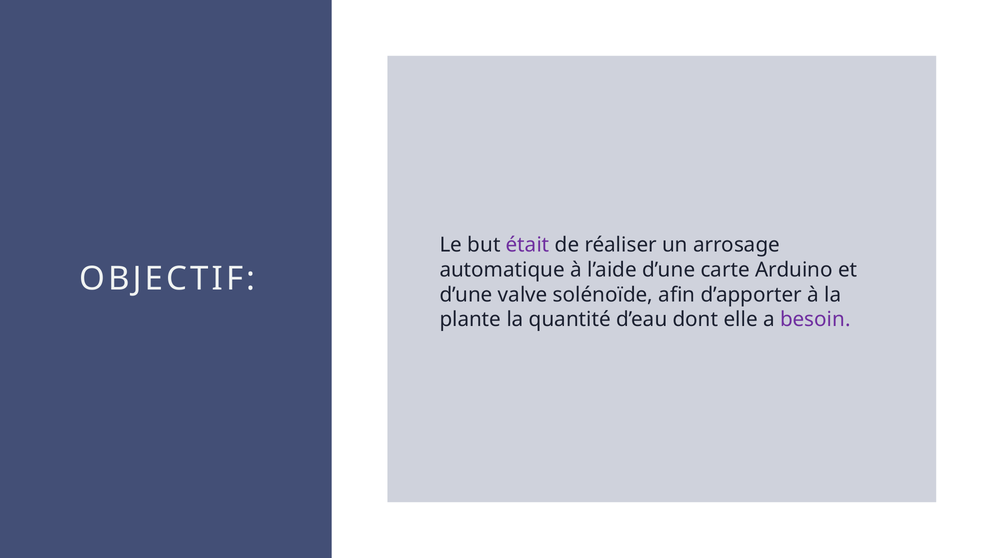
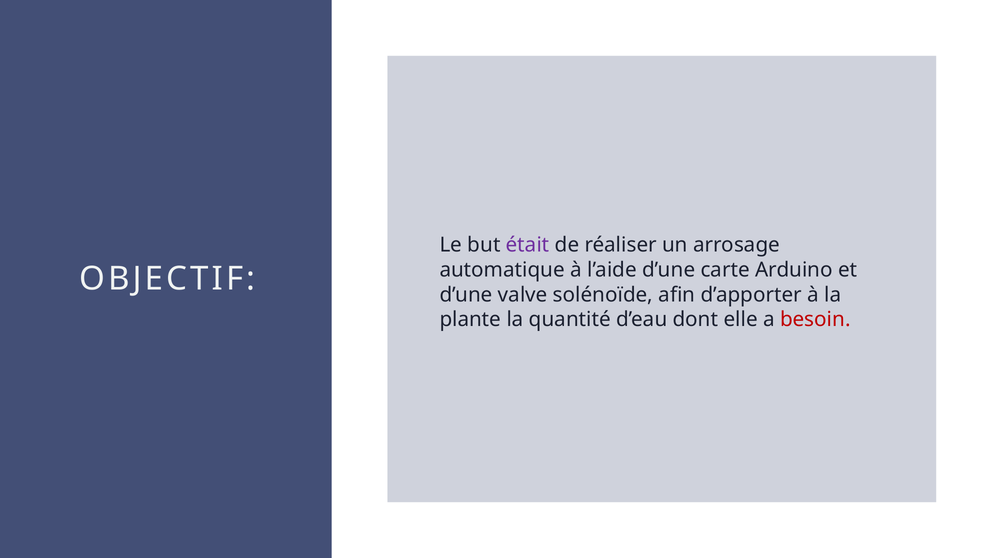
besoin colour: purple -> red (815, 320)
